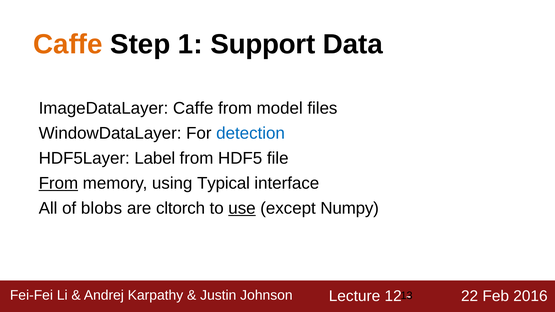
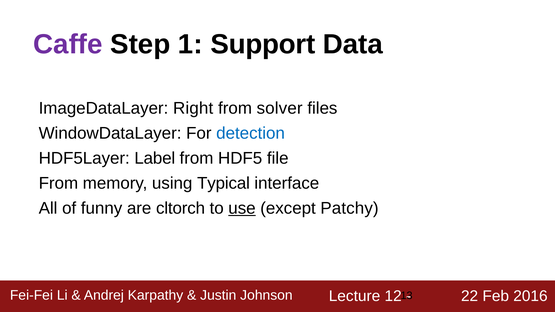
Caffe colour: orange -> purple (68, 44)
ImageDataLayer Caffe: Caffe -> Right (193, 108)
model: model -> solver (280, 108)
From underline: present -> none (58, 183)
blobs: blobs -> funny (102, 208)
Numpy: Numpy -> Patchy (349, 208)
